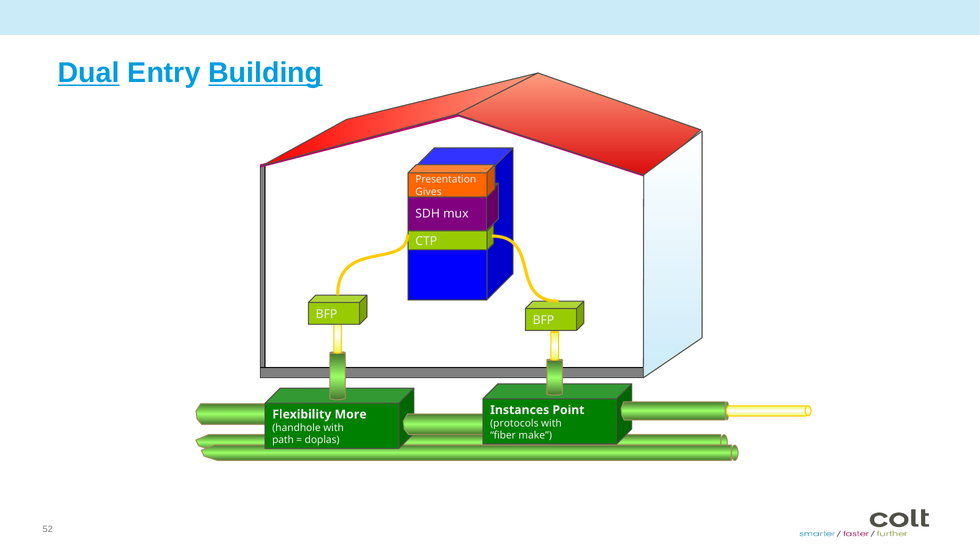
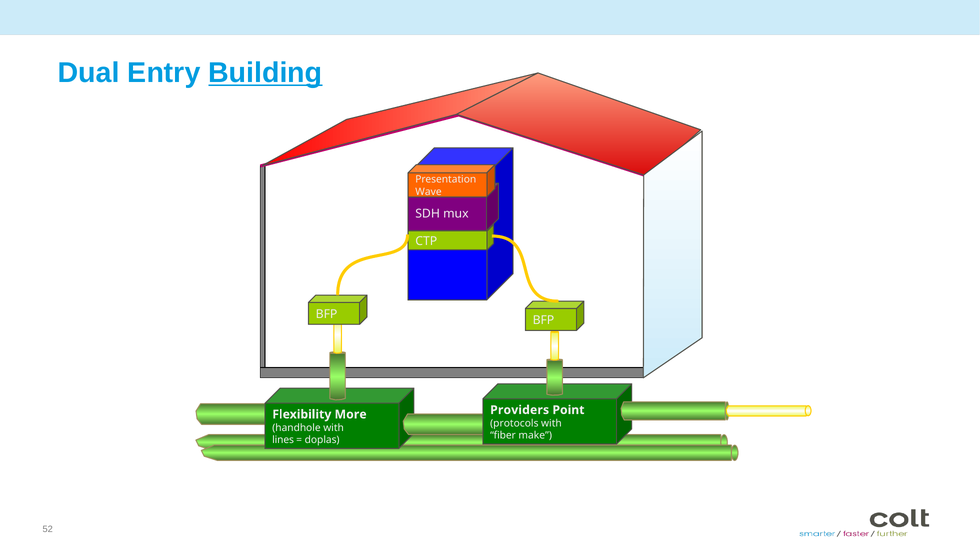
Dual underline: present -> none (89, 73)
Gives: Gives -> Wave (429, 192)
Instances: Instances -> Providers (520, 410)
path: path -> lines (283, 440)
